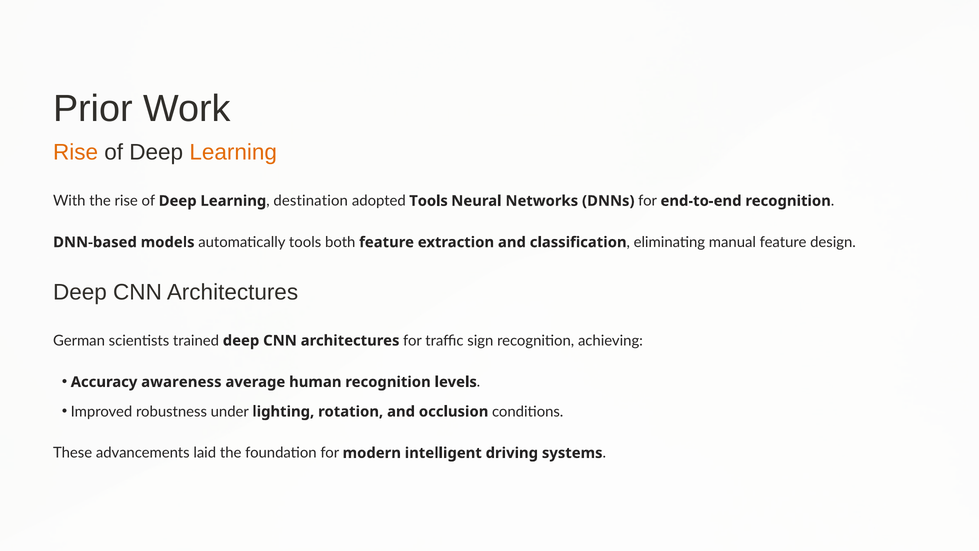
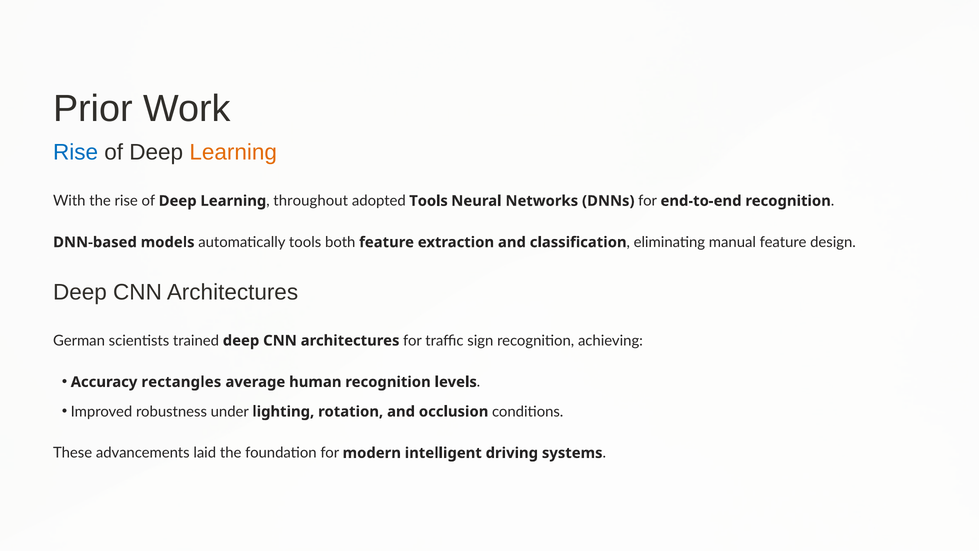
Rise colour: orange -> blue (76, 152)
destination: destination -> throughout (311, 201)
awareness: awareness -> rectangles (181, 382)
